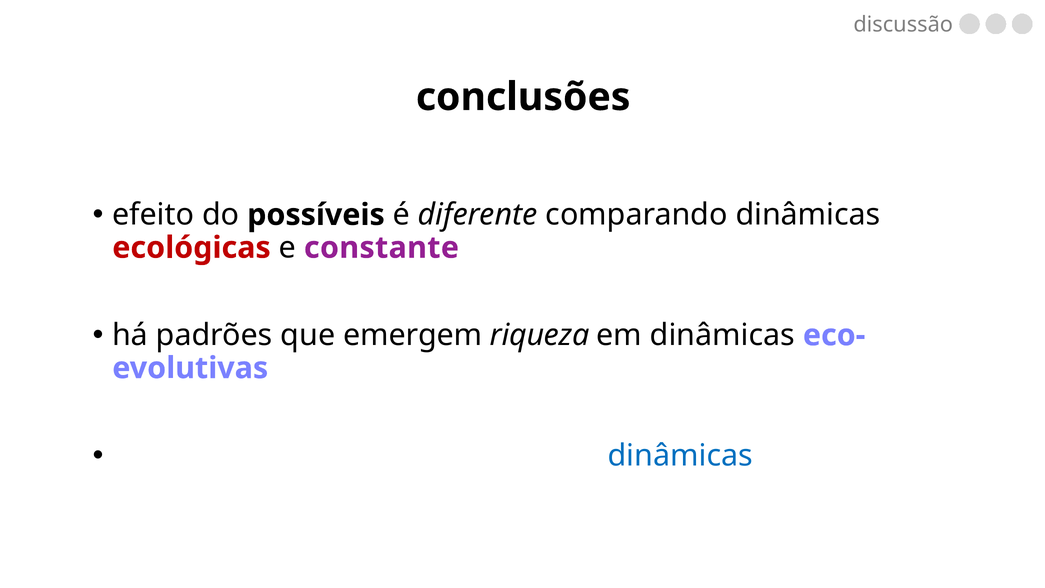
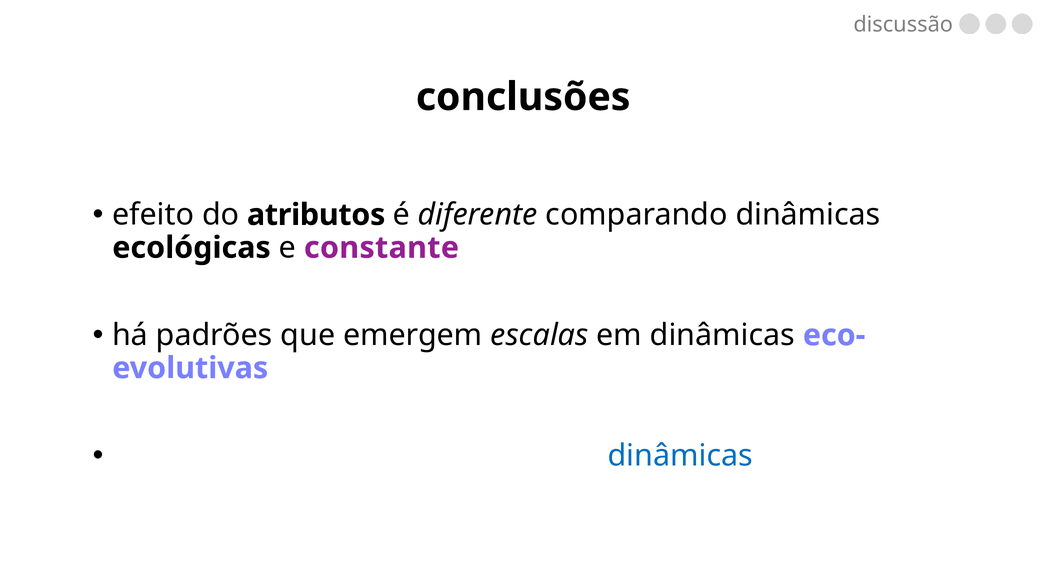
possíveis: possíveis -> atributos (316, 215)
ecológicas colour: red -> black (191, 248)
riqueza: riqueza -> escalas (539, 335)
